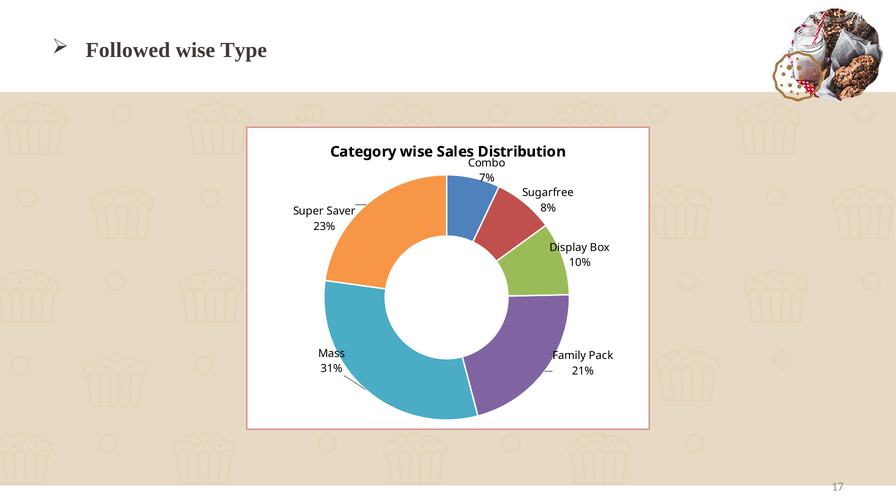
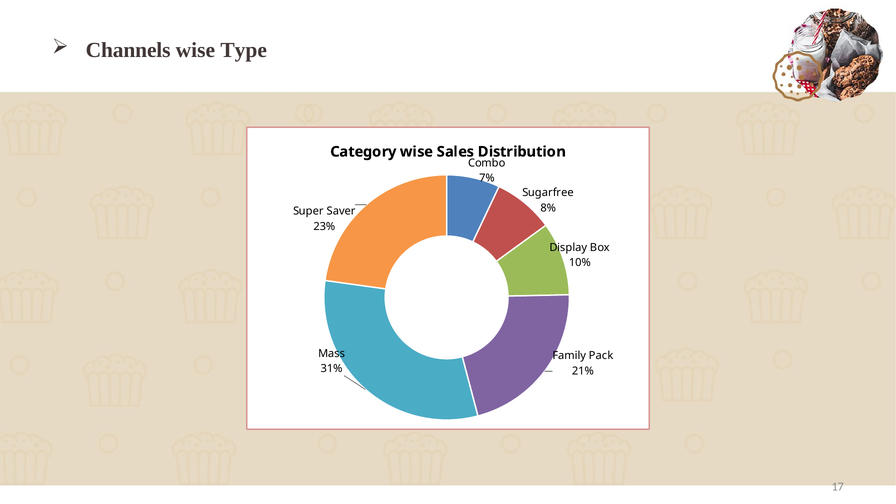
Followed: Followed -> Channels (128, 50)
